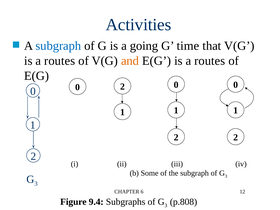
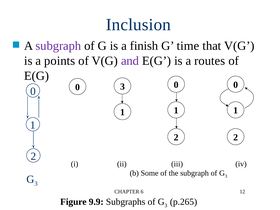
Activities: Activities -> Inclusion (138, 25)
subgraph colour: blue -> purple (58, 46)
going: going -> finish (144, 46)
routes: routes -> points (60, 61)
and colour: orange -> purple (130, 61)
0 2: 2 -> 3 (122, 87)
9.4: 9.4 -> 9.9 (96, 202)
p.808: p.808 -> p.265 (184, 202)
